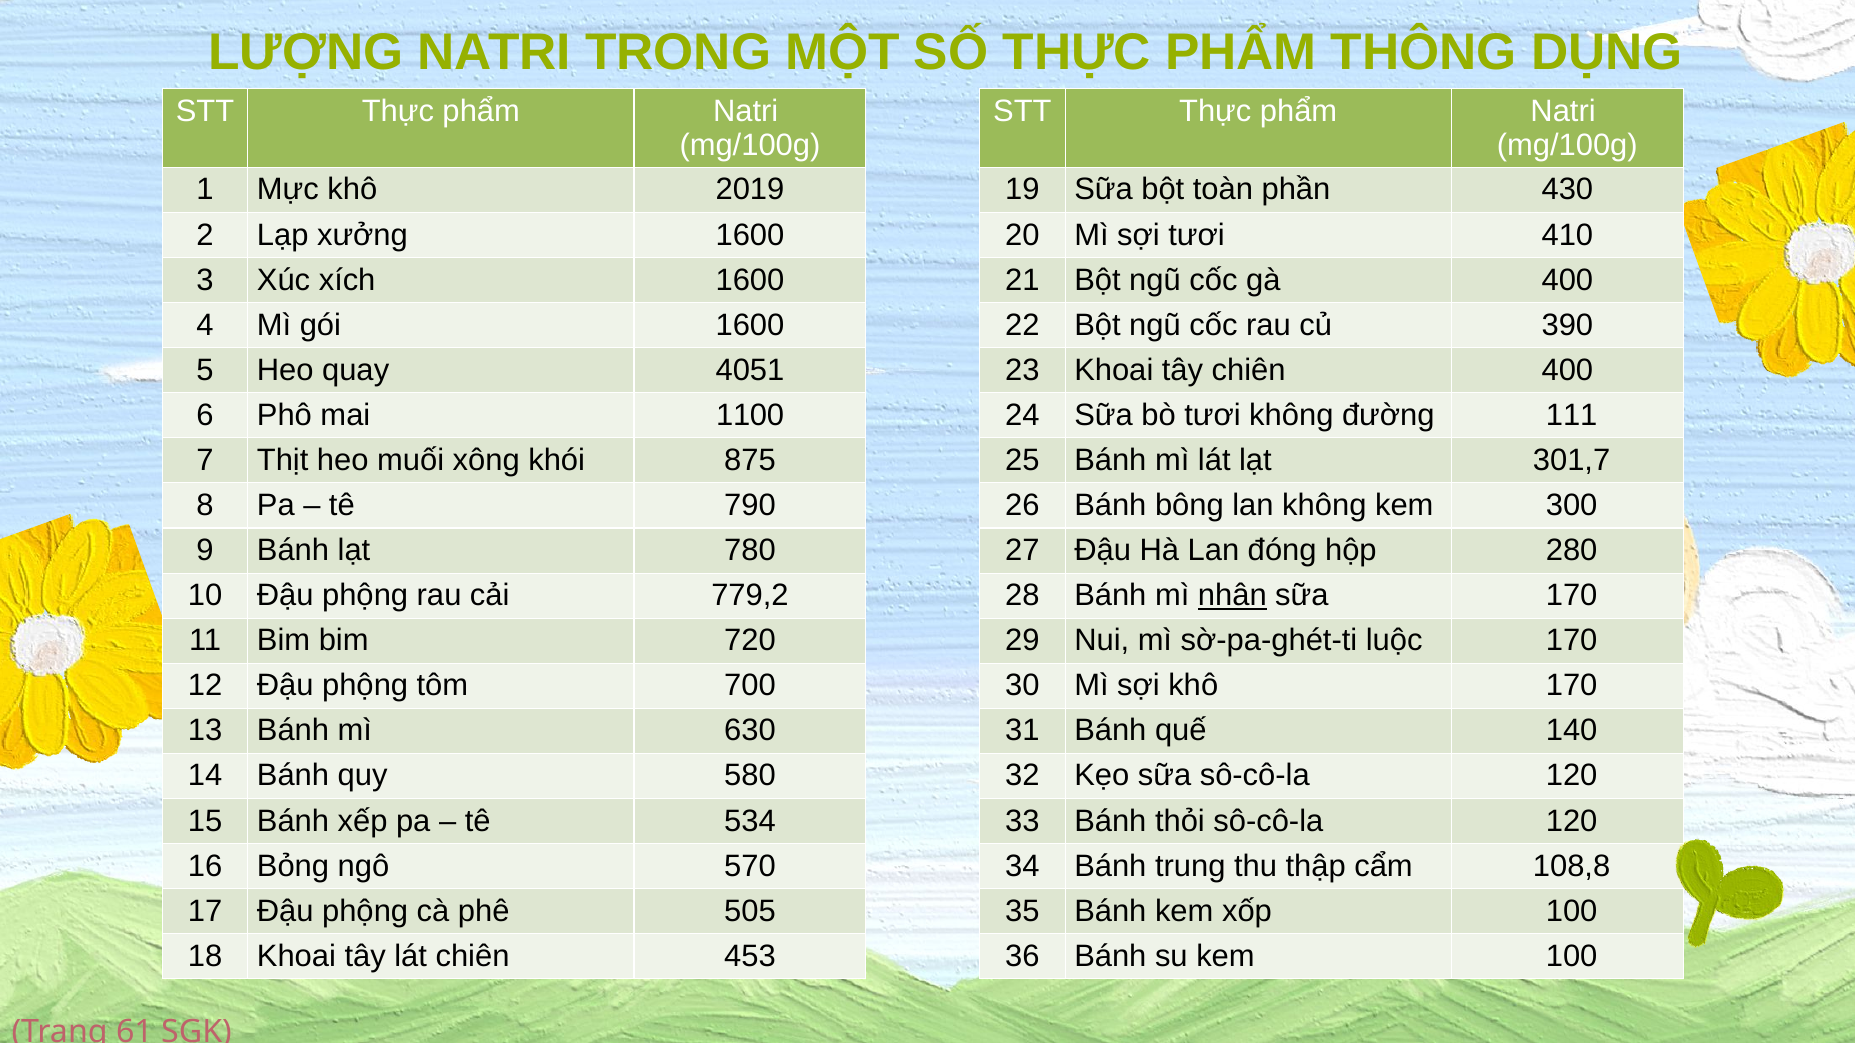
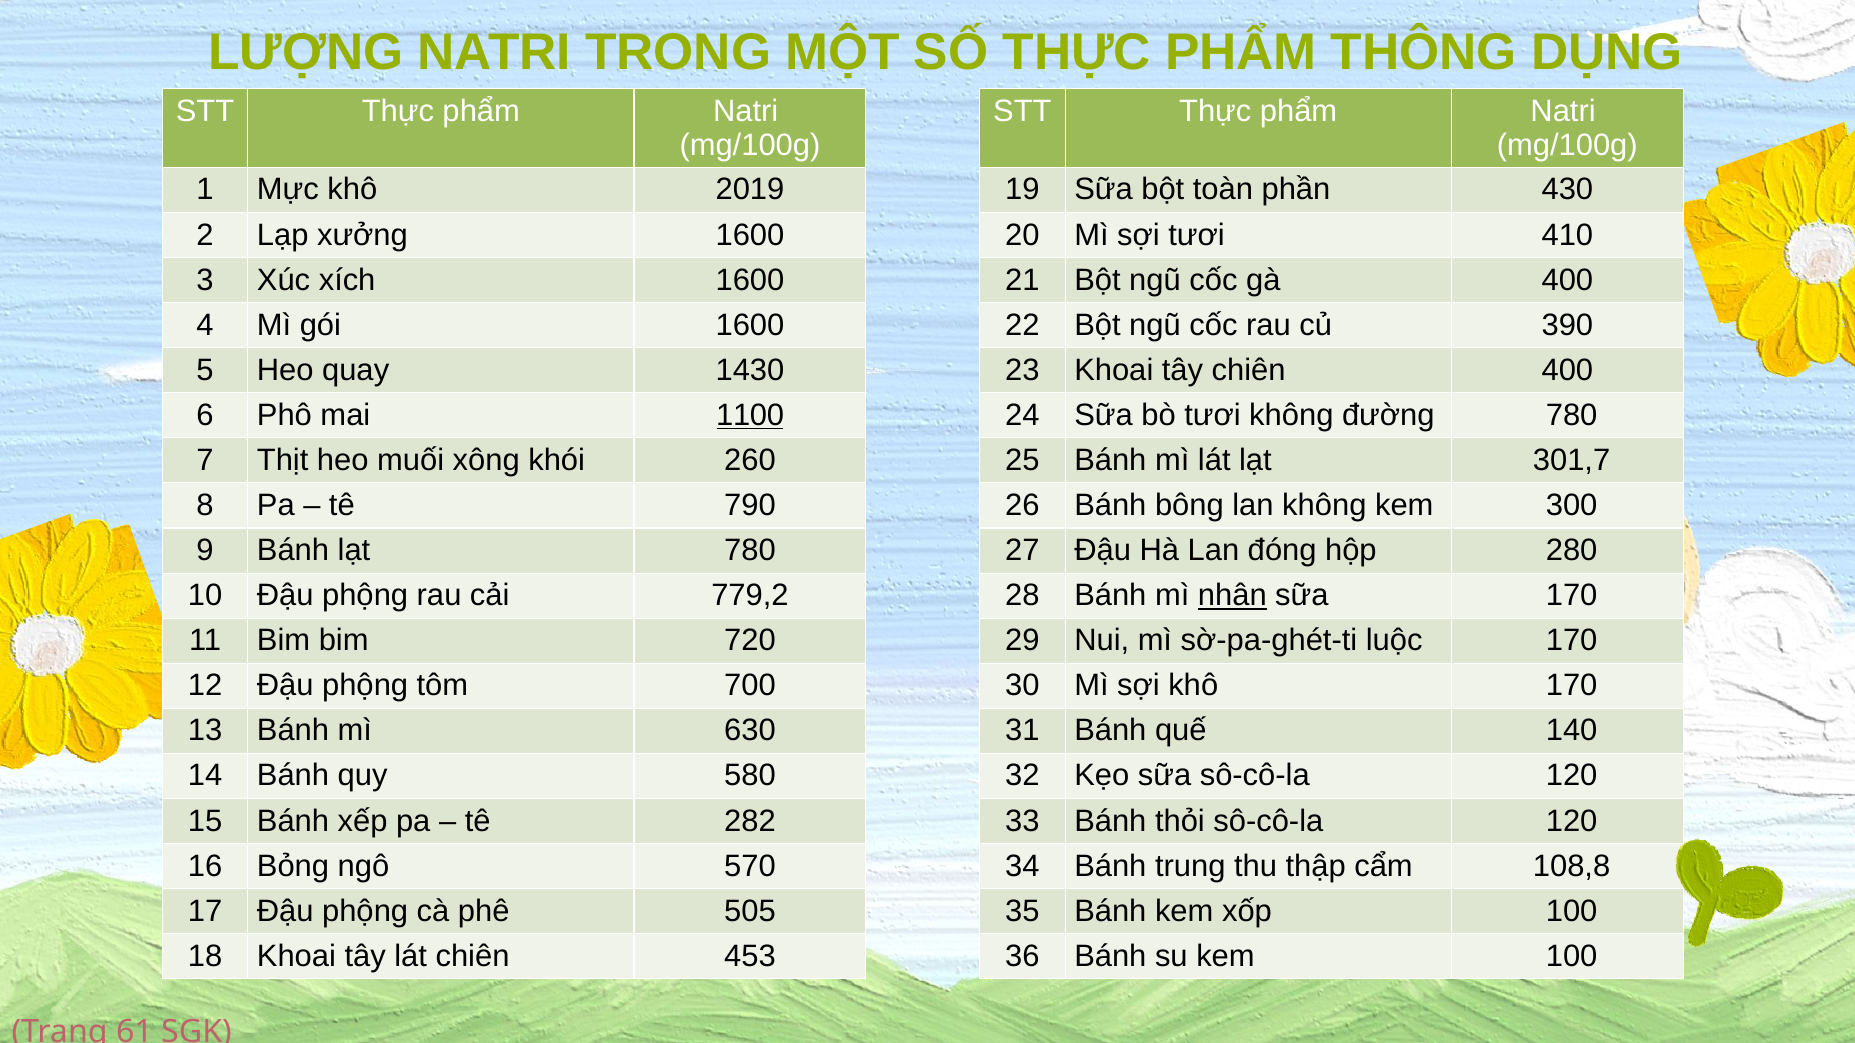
4051: 4051 -> 1430 (750, 370)
1100 underline: none -> present (750, 415)
đường 111: 111 -> 780 (1572, 415)
875: 875 -> 260 (750, 460)
534: 534 -> 282 (750, 821)
